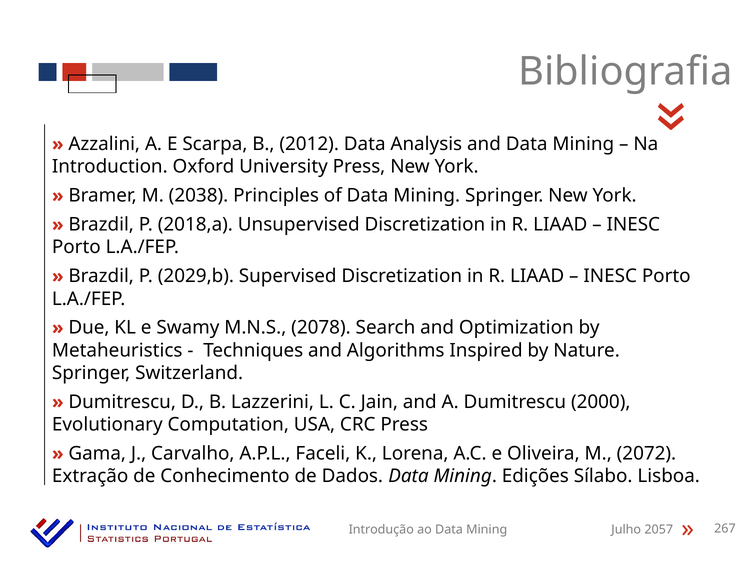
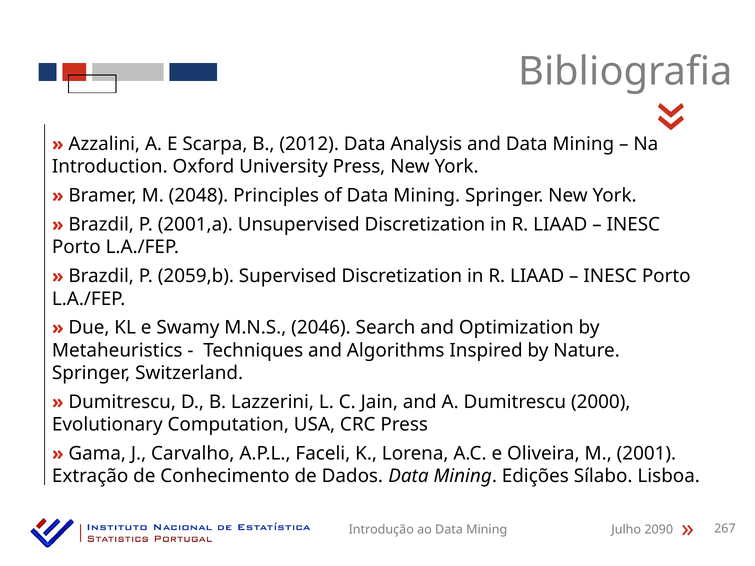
2038: 2038 -> 2048 (199, 196)
2018,a: 2018,a -> 2001,a (195, 225)
2029,b: 2029,b -> 2059,b (196, 276)
2078: 2078 -> 2046 (321, 328)
2072: 2072 -> 2001 (646, 454)
2057: 2057 -> 2090 (659, 530)
